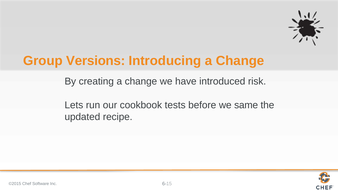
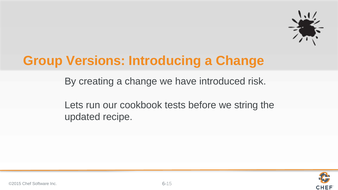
same: same -> string (246, 105)
